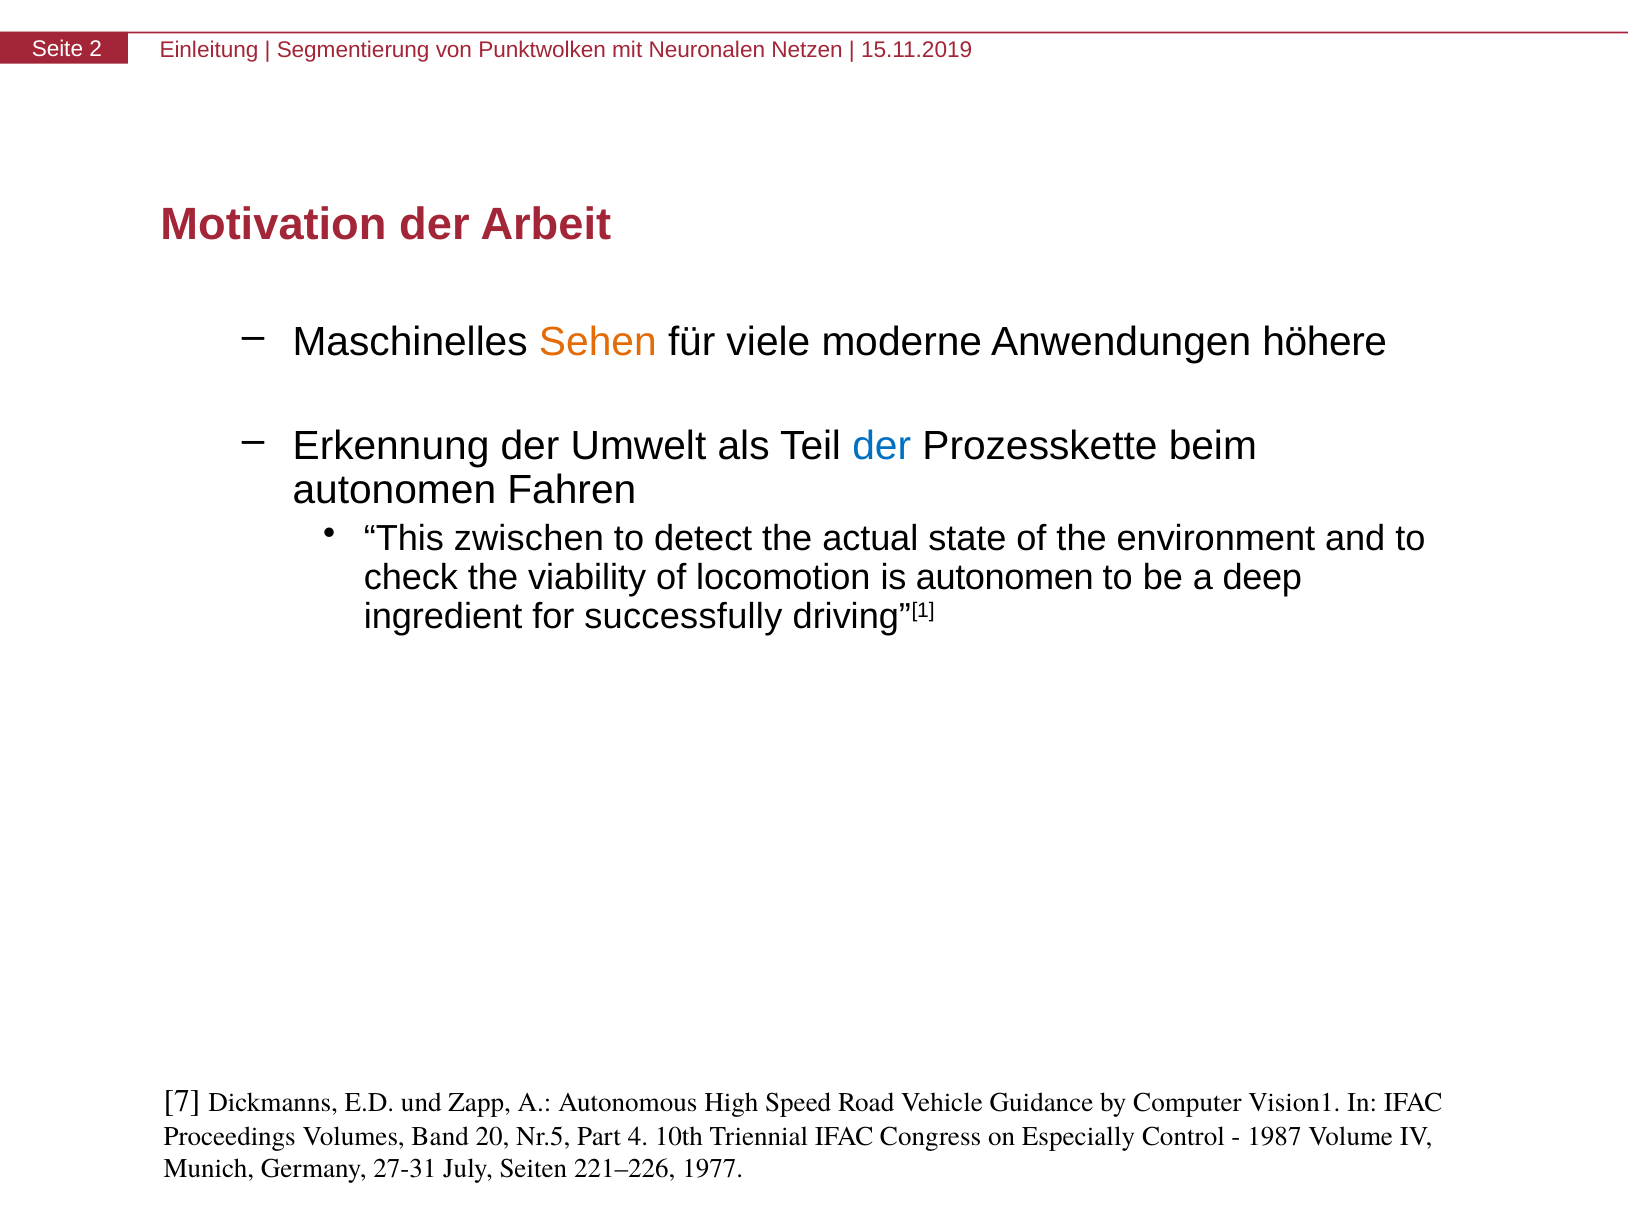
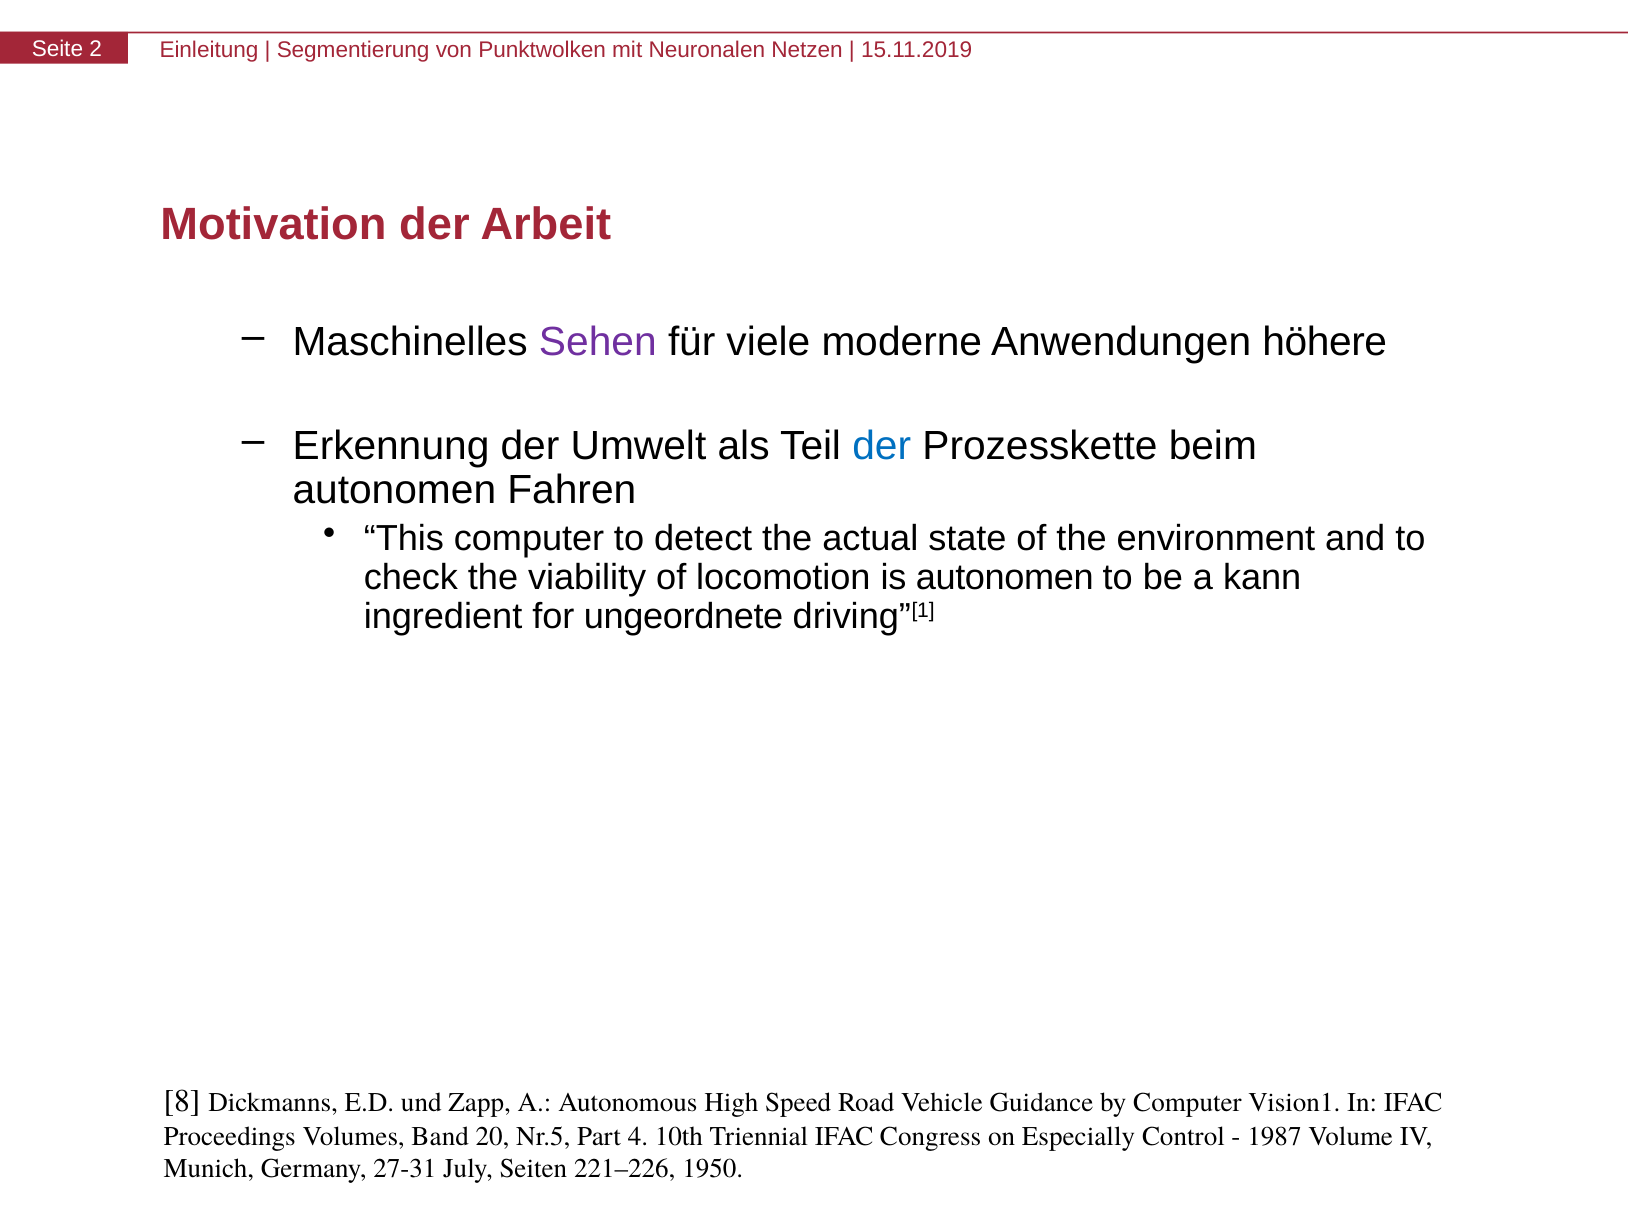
Sehen colour: orange -> purple (598, 342)
This zwischen: zwischen -> computer (529, 539)
deep: deep -> kann (1262, 578)
successfully: successfully -> ungeordnete (684, 617)
7: 7 -> 8 (182, 1101)
1977: 1977 -> 1950 (713, 1169)
